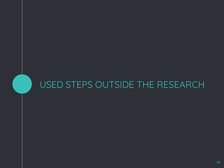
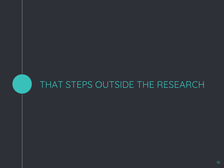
USED: USED -> THAT (51, 85)
